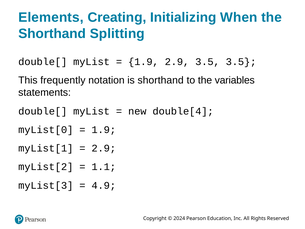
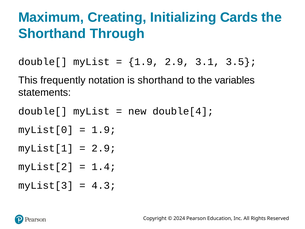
Elements: Elements -> Maximum (51, 17)
When: When -> Cards (239, 17)
Splitting: Splitting -> Through (117, 34)
2.9 3.5: 3.5 -> 3.1 (207, 62)
1.1: 1.1 -> 1.4 (104, 167)
4.9: 4.9 -> 4.3 (104, 185)
